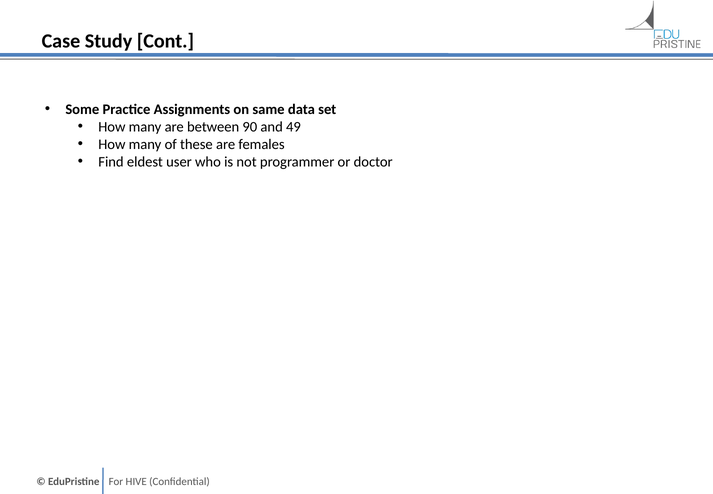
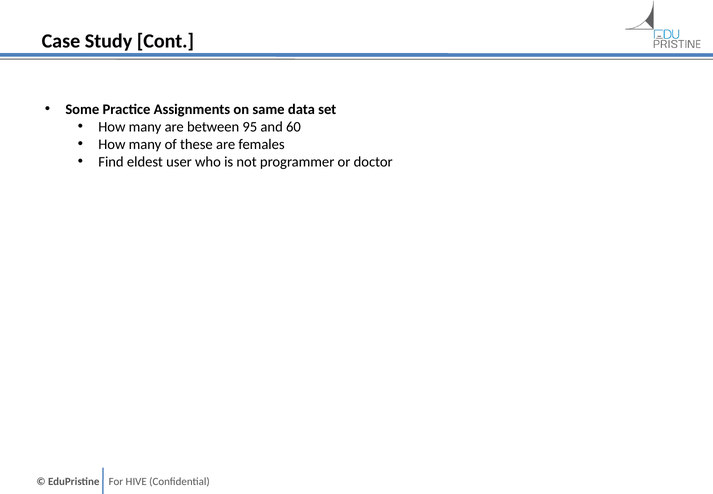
90: 90 -> 95 (250, 127)
49: 49 -> 60 (293, 127)
